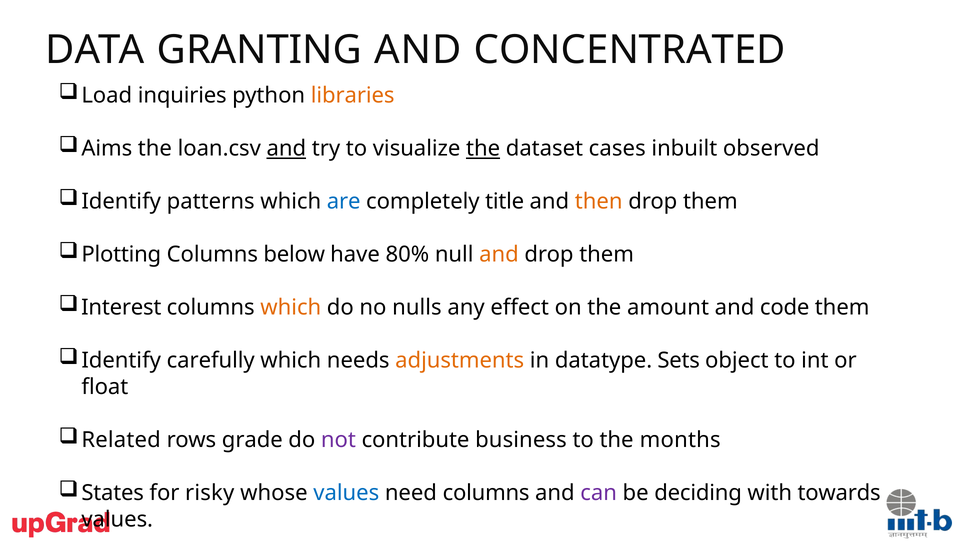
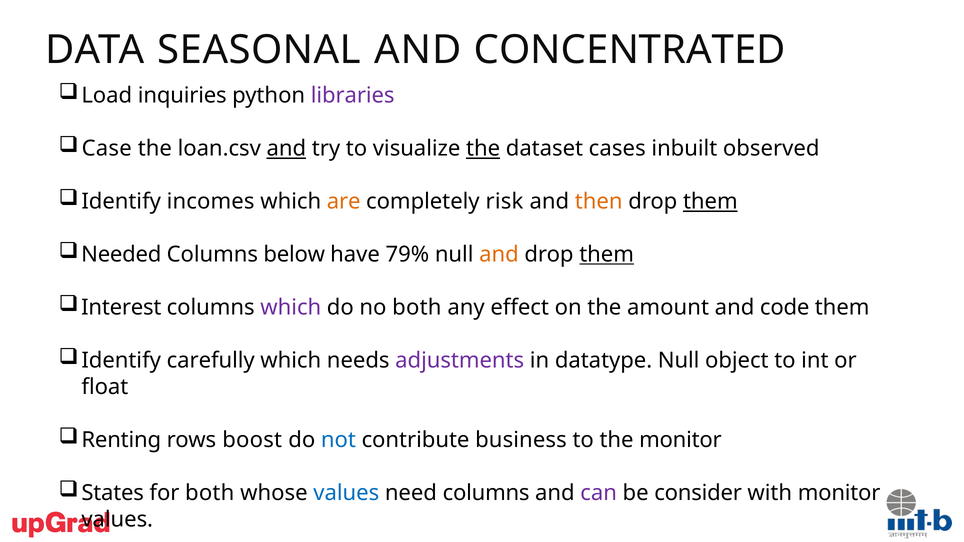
GRANTING: GRANTING -> SEASONAL (259, 50)
libraries colour: orange -> purple (353, 96)
Aims: Aims -> Case (107, 149)
patterns: patterns -> incomes (211, 202)
are colour: blue -> orange (344, 202)
title: title -> risk (504, 202)
them underline: none -> present (710, 202)
Plotting: Plotting -> Needed (121, 255)
80%: 80% -> 79% (407, 255)
them underline: none -> present (607, 255)
which colour: orange -> purple (291, 308)
no nulls: nulls -> both (417, 308)
adjustments colour: orange -> purple (460, 361)
datatype Sets: Sets -> Null (679, 361)
Related: Related -> Renting (121, 440)
grade: grade -> boost (252, 440)
not colour: purple -> blue (338, 440)
the months: months -> monitor (680, 440)
for risky: risky -> both (210, 493)
deciding: deciding -> consider (698, 493)
with towards: towards -> monitor (839, 493)
